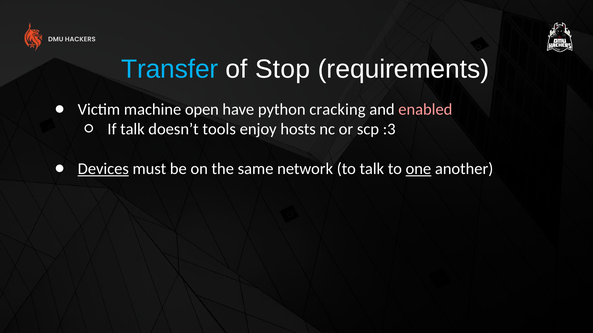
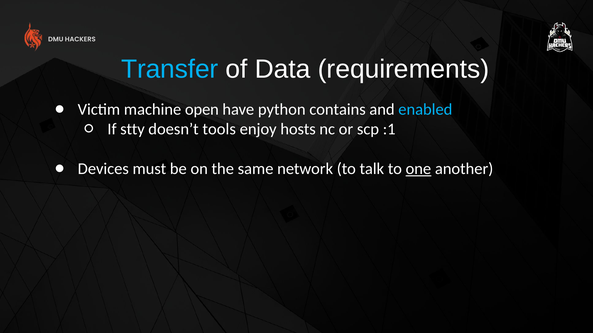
Stop: Stop -> Data (283, 69)
cracking: cracking -> contains (338, 110)
enabled colour: pink -> light blue (425, 110)
If talk: talk -> stty (132, 129)
:3: :3 -> :1 (389, 129)
Devices underline: present -> none (103, 169)
